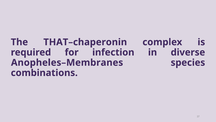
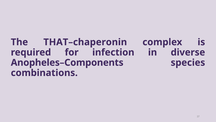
Anopheles–Membranes: Anopheles–Membranes -> Anopheles–Components (67, 62)
